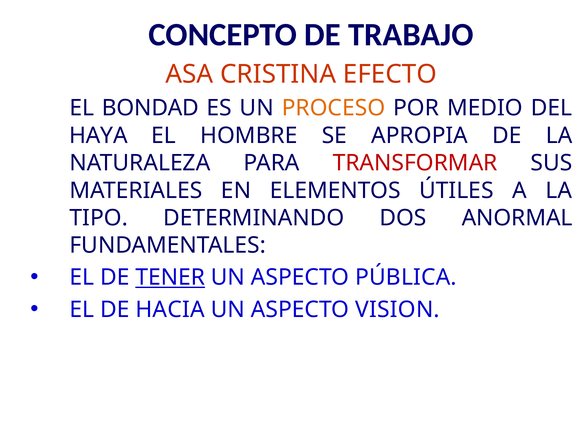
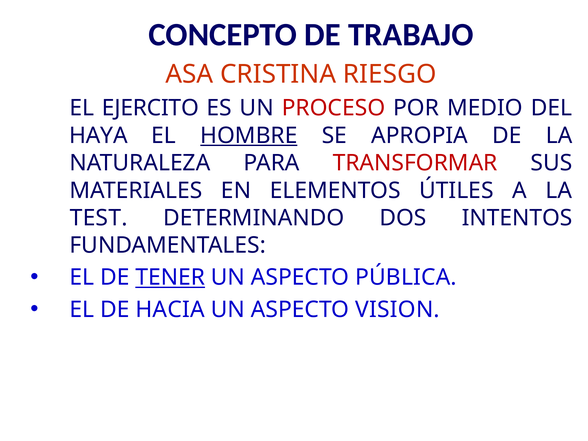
EFECTO: EFECTO -> RIESGO (390, 74)
BONDAD: BONDAD -> EJERCITO (150, 108)
PROCESO colour: orange -> red (333, 108)
HOMBRE underline: none -> present (249, 136)
TIPO: TIPO -> TEST (99, 218)
ANORMAL: ANORMAL -> INTENTOS (517, 218)
